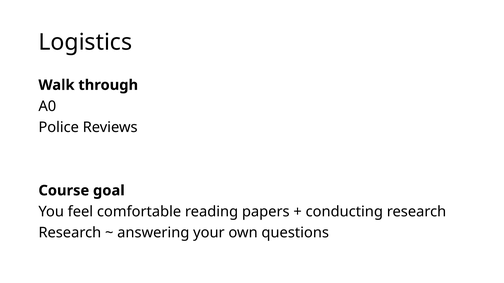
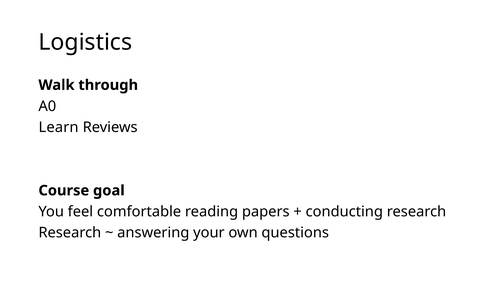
Police: Police -> Learn (59, 127)
